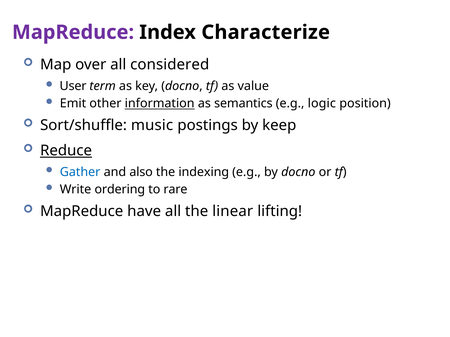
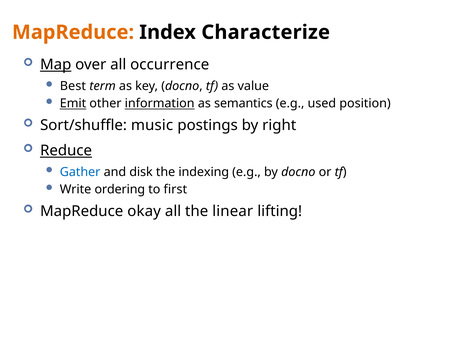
MapReduce colour: purple -> orange (73, 32)
Map underline: none -> present (56, 65)
considered: considered -> occurrence (170, 65)
User: User -> Best (73, 86)
Emit underline: none -> present (73, 104)
logic: logic -> used (322, 104)
keep: keep -> right (279, 125)
also: also -> disk (141, 172)
rare: rare -> first (175, 190)
have: have -> okay (144, 211)
